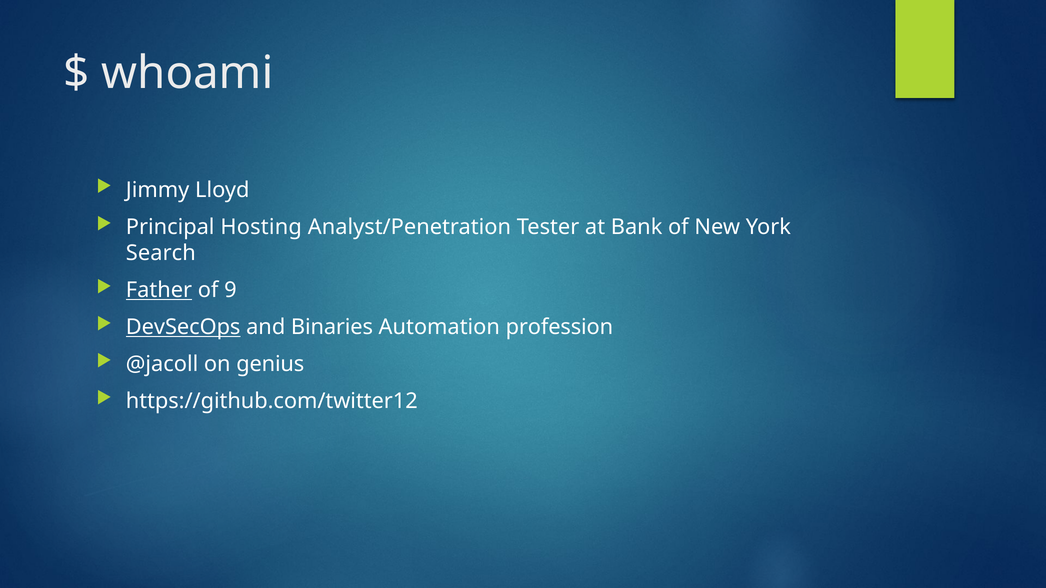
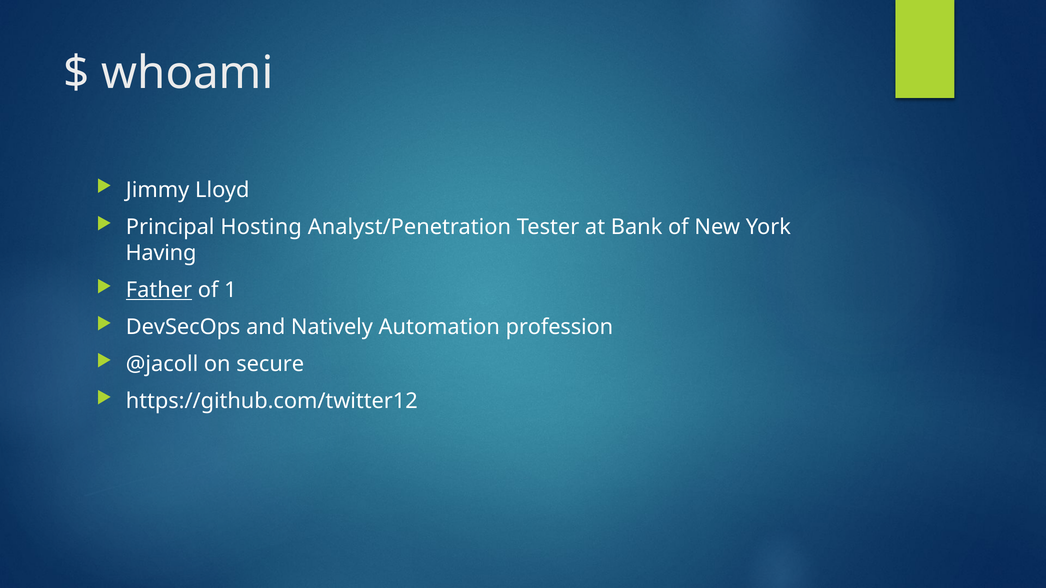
Search: Search -> Having (161, 253)
9: 9 -> 1 (230, 290)
DevSecOps underline: present -> none (183, 327)
Binaries: Binaries -> Natively (332, 327)
genius: genius -> secure (270, 364)
